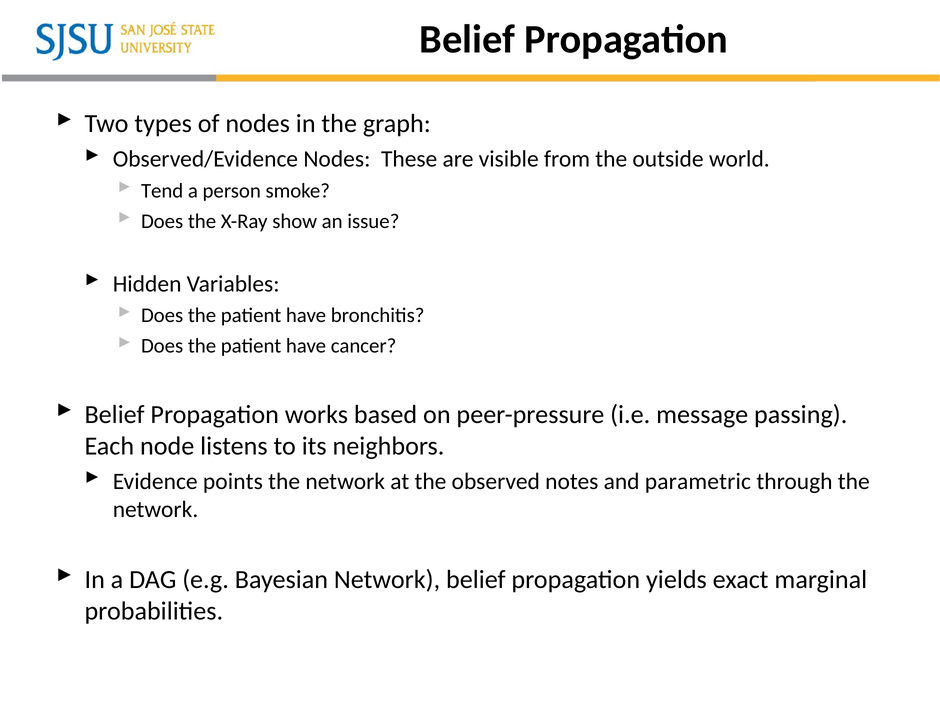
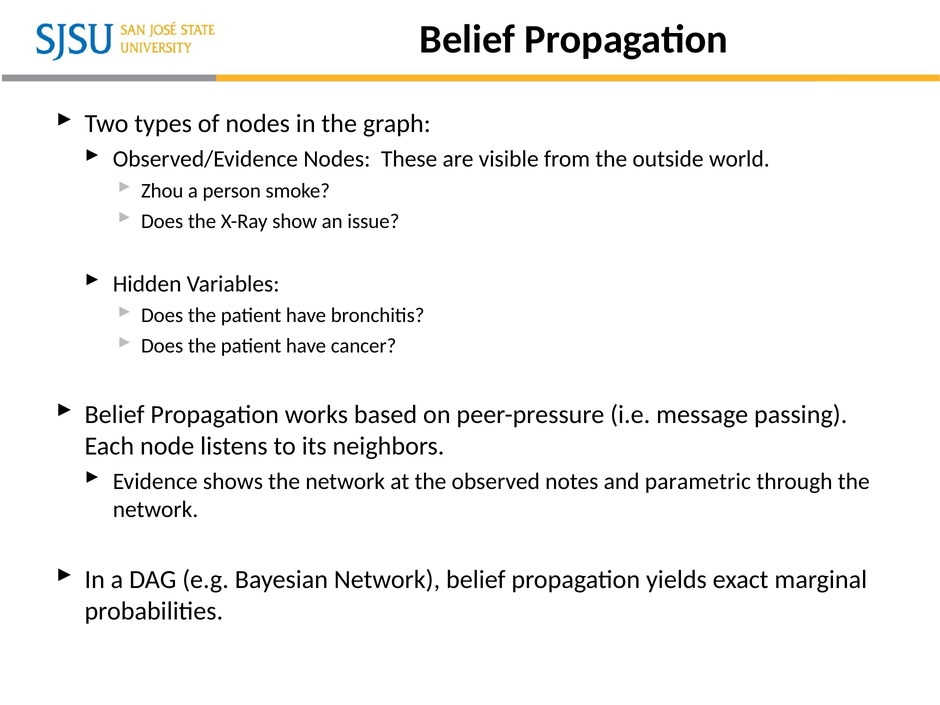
Tend: Tend -> Zhou (162, 191)
points: points -> shows (233, 481)
